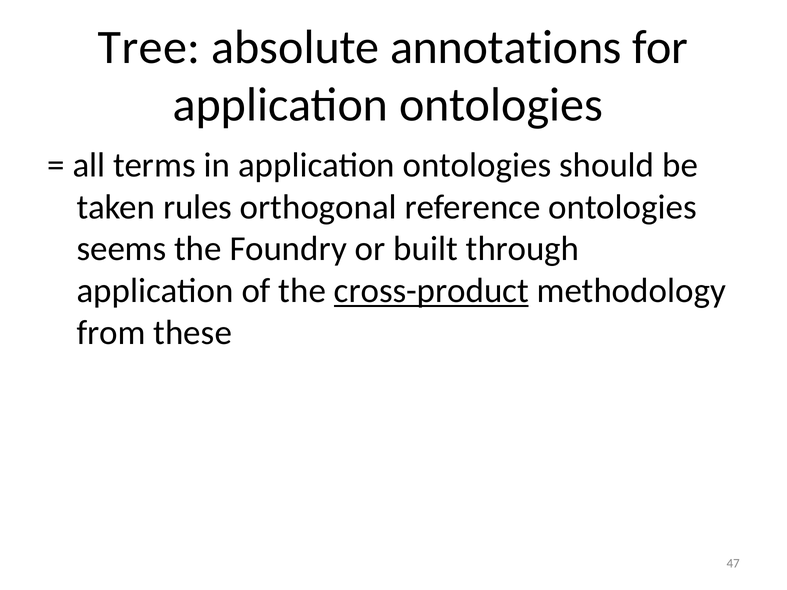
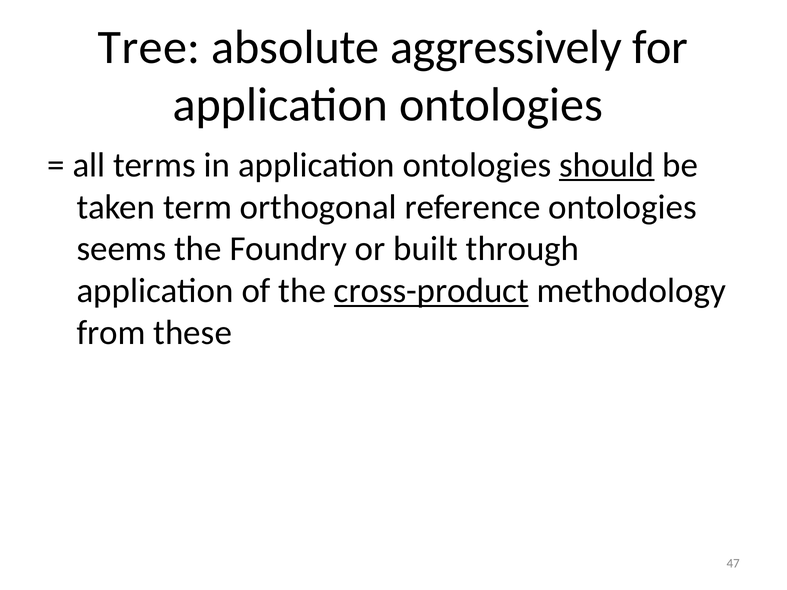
annotations: annotations -> aggressively (506, 47)
should underline: none -> present (607, 165)
rules: rules -> term (198, 207)
